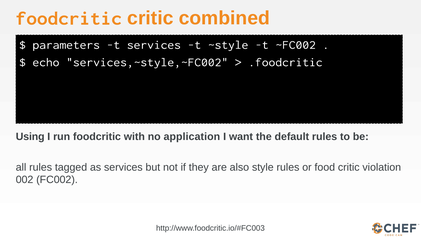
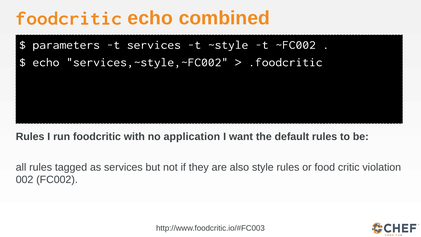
foodcritic critic: critic -> echo (150, 18)
Using: Using -> Rules (30, 137)
